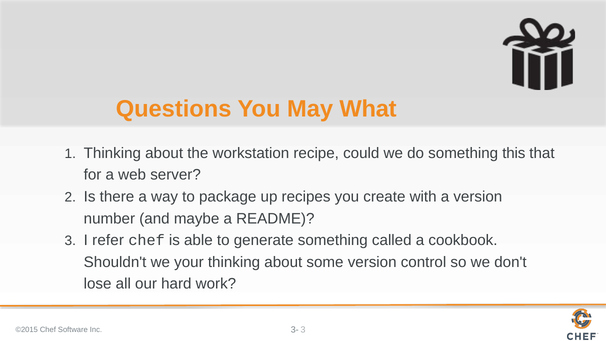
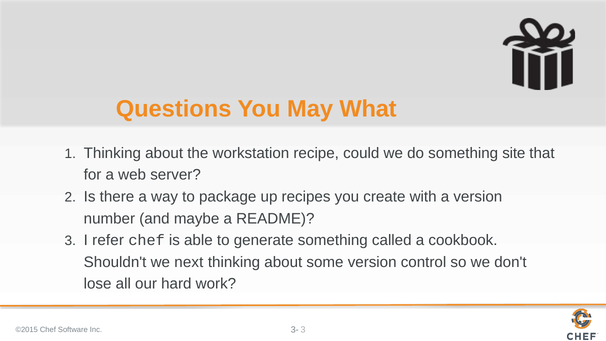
this: this -> site (514, 153)
your: your -> next (189, 262)
